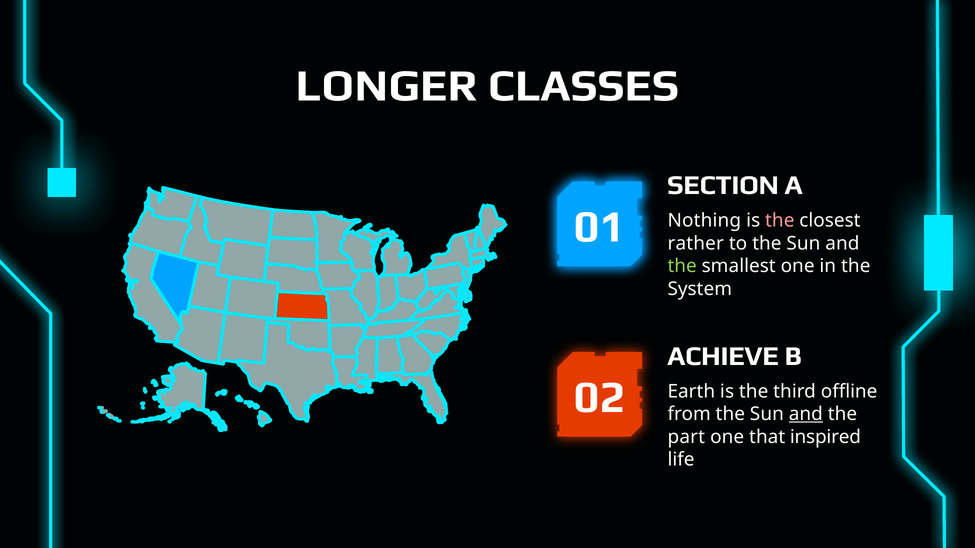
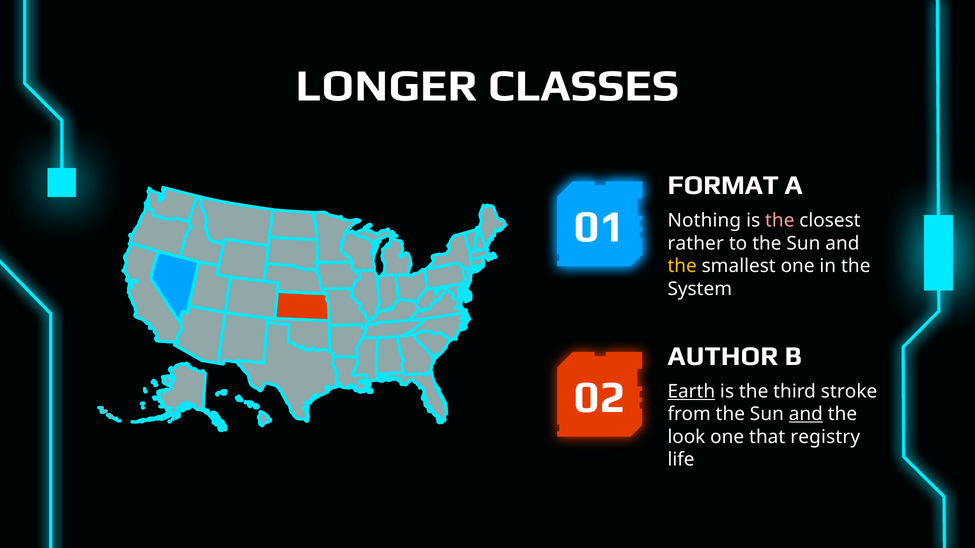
SECTION: SECTION -> FORMAT (723, 186)
the colour: light green -> yellow (682, 266)
ACHIEVE: ACHIEVE -> AUTHOR (723, 356)
Earth underline: none -> present (691, 392)
offline: offline -> stroke (849, 392)
part: part -> look (686, 437)
inspired: inspired -> registry (825, 437)
